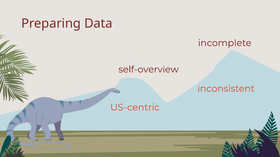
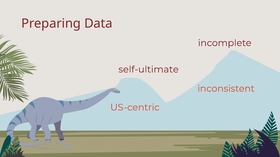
self-overview: self-overview -> self-ultimate (149, 70)
